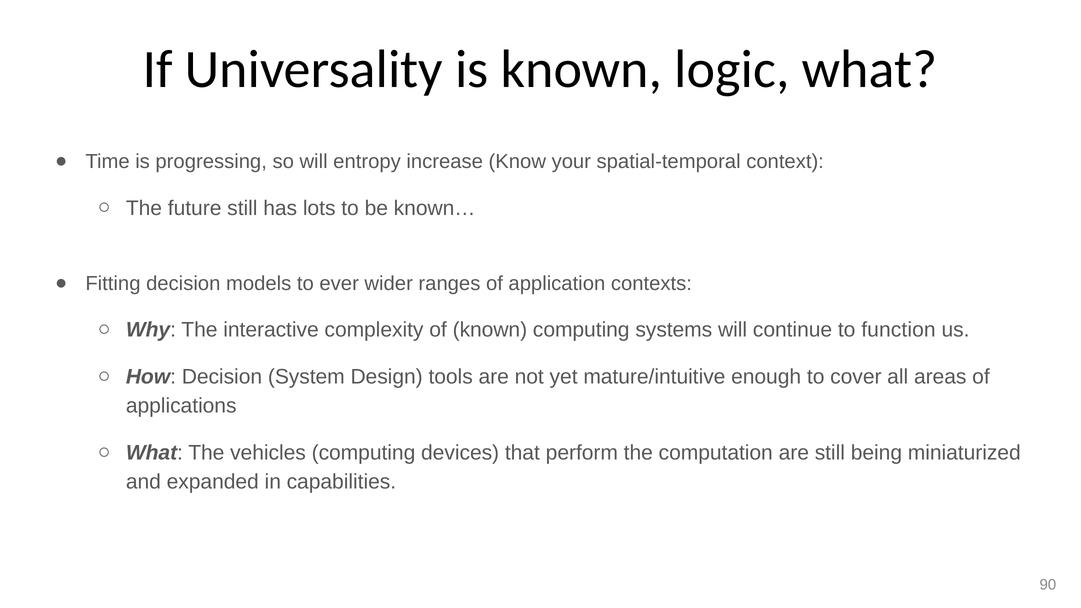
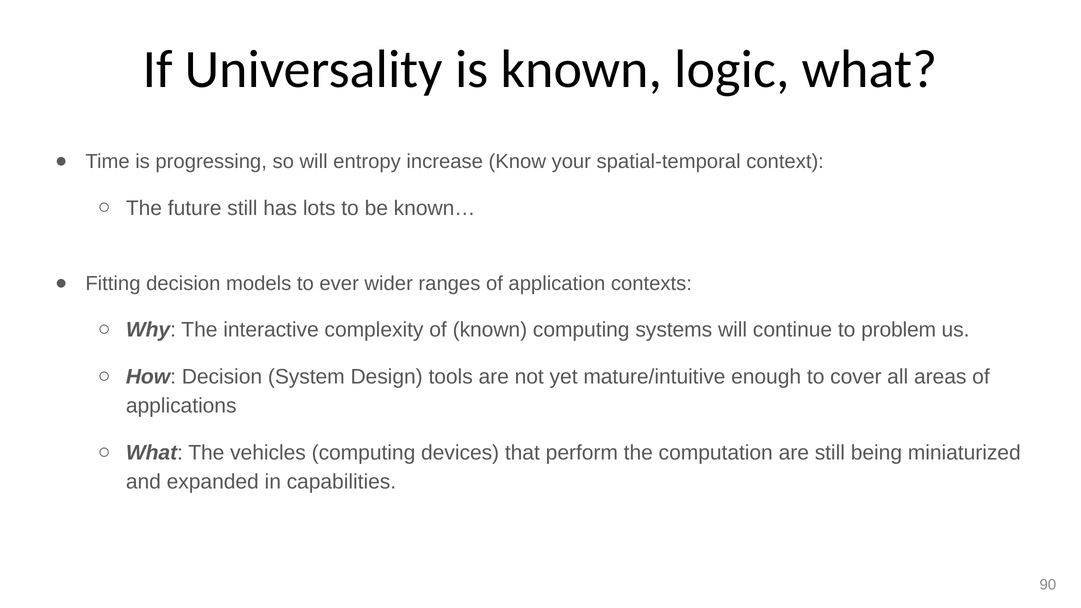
function: function -> problem (899, 330)
